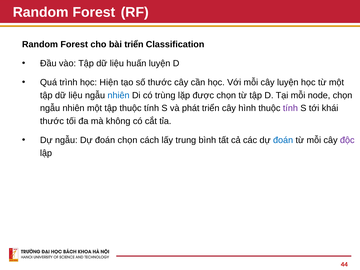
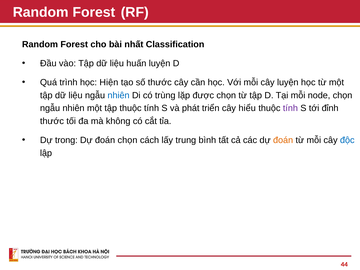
bài triển: triển -> nhất (134, 44)
hình: hình -> hiểu (247, 108)
khái: khái -> đỉnh (330, 108)
Dự ngẫu: ngẫu -> trong (66, 140)
đoán colour: blue -> orange (283, 140)
độc colour: purple -> blue (347, 140)
